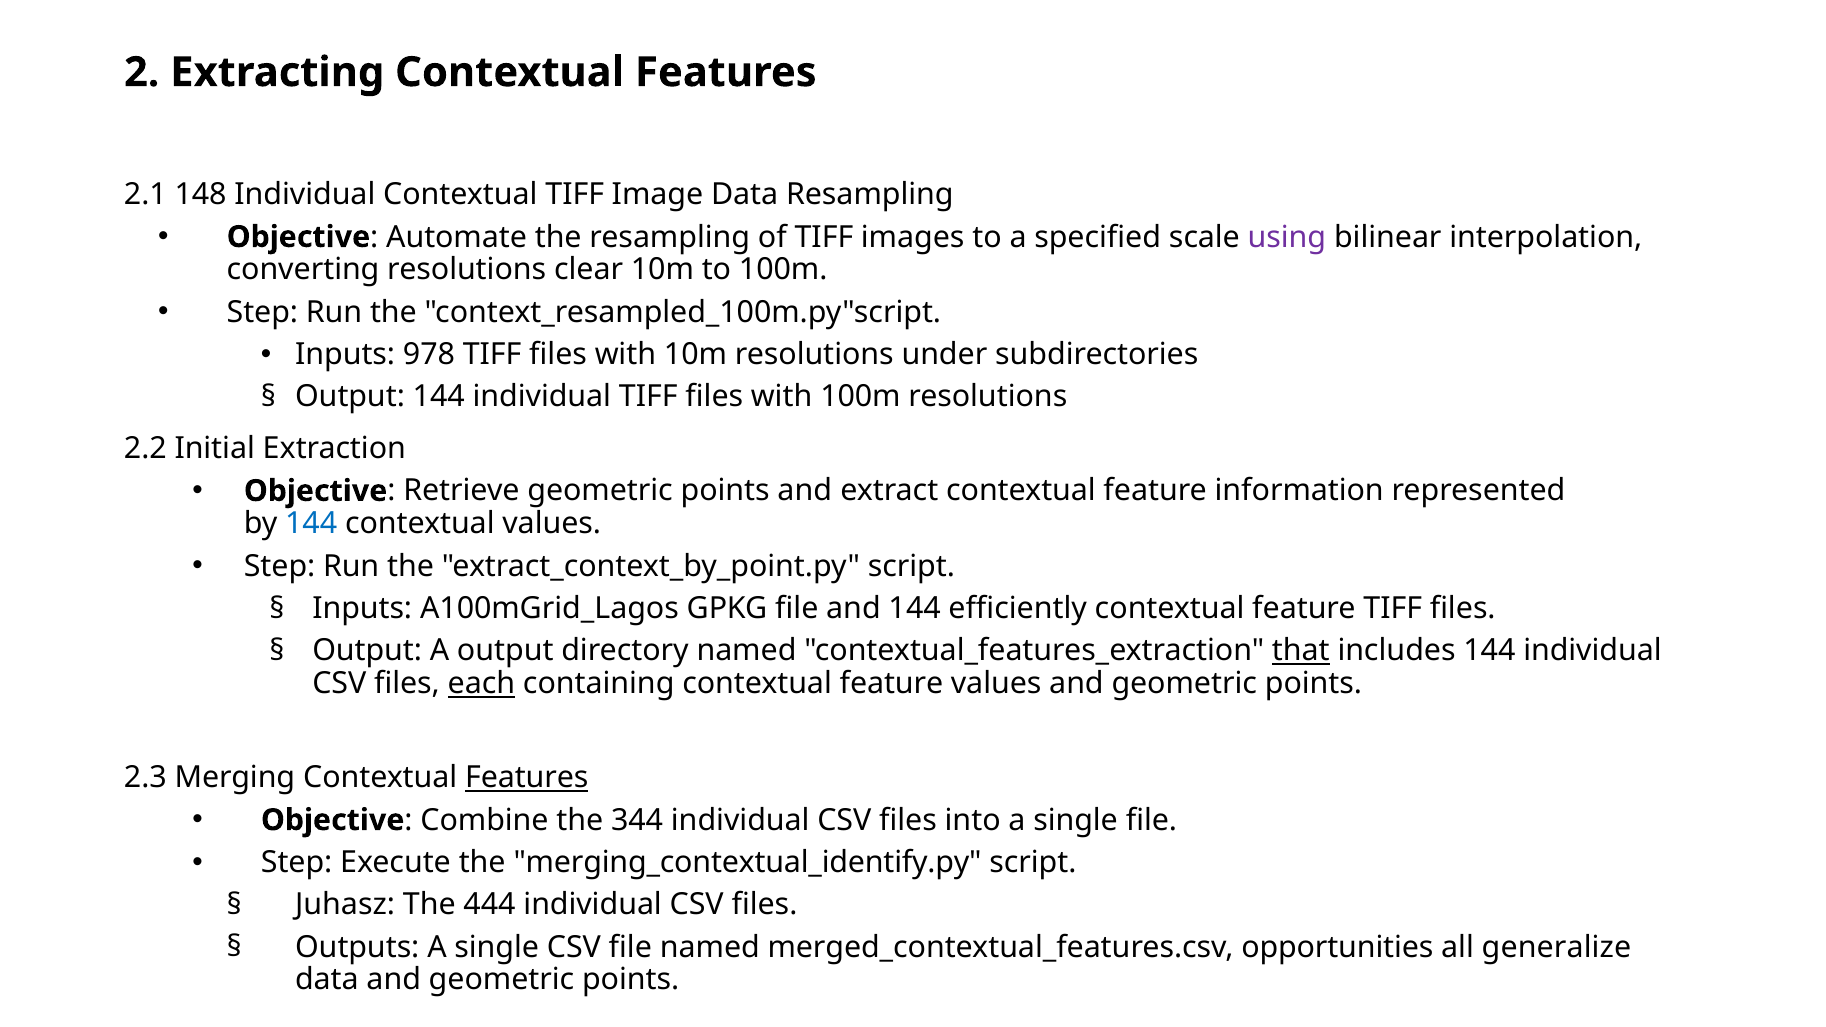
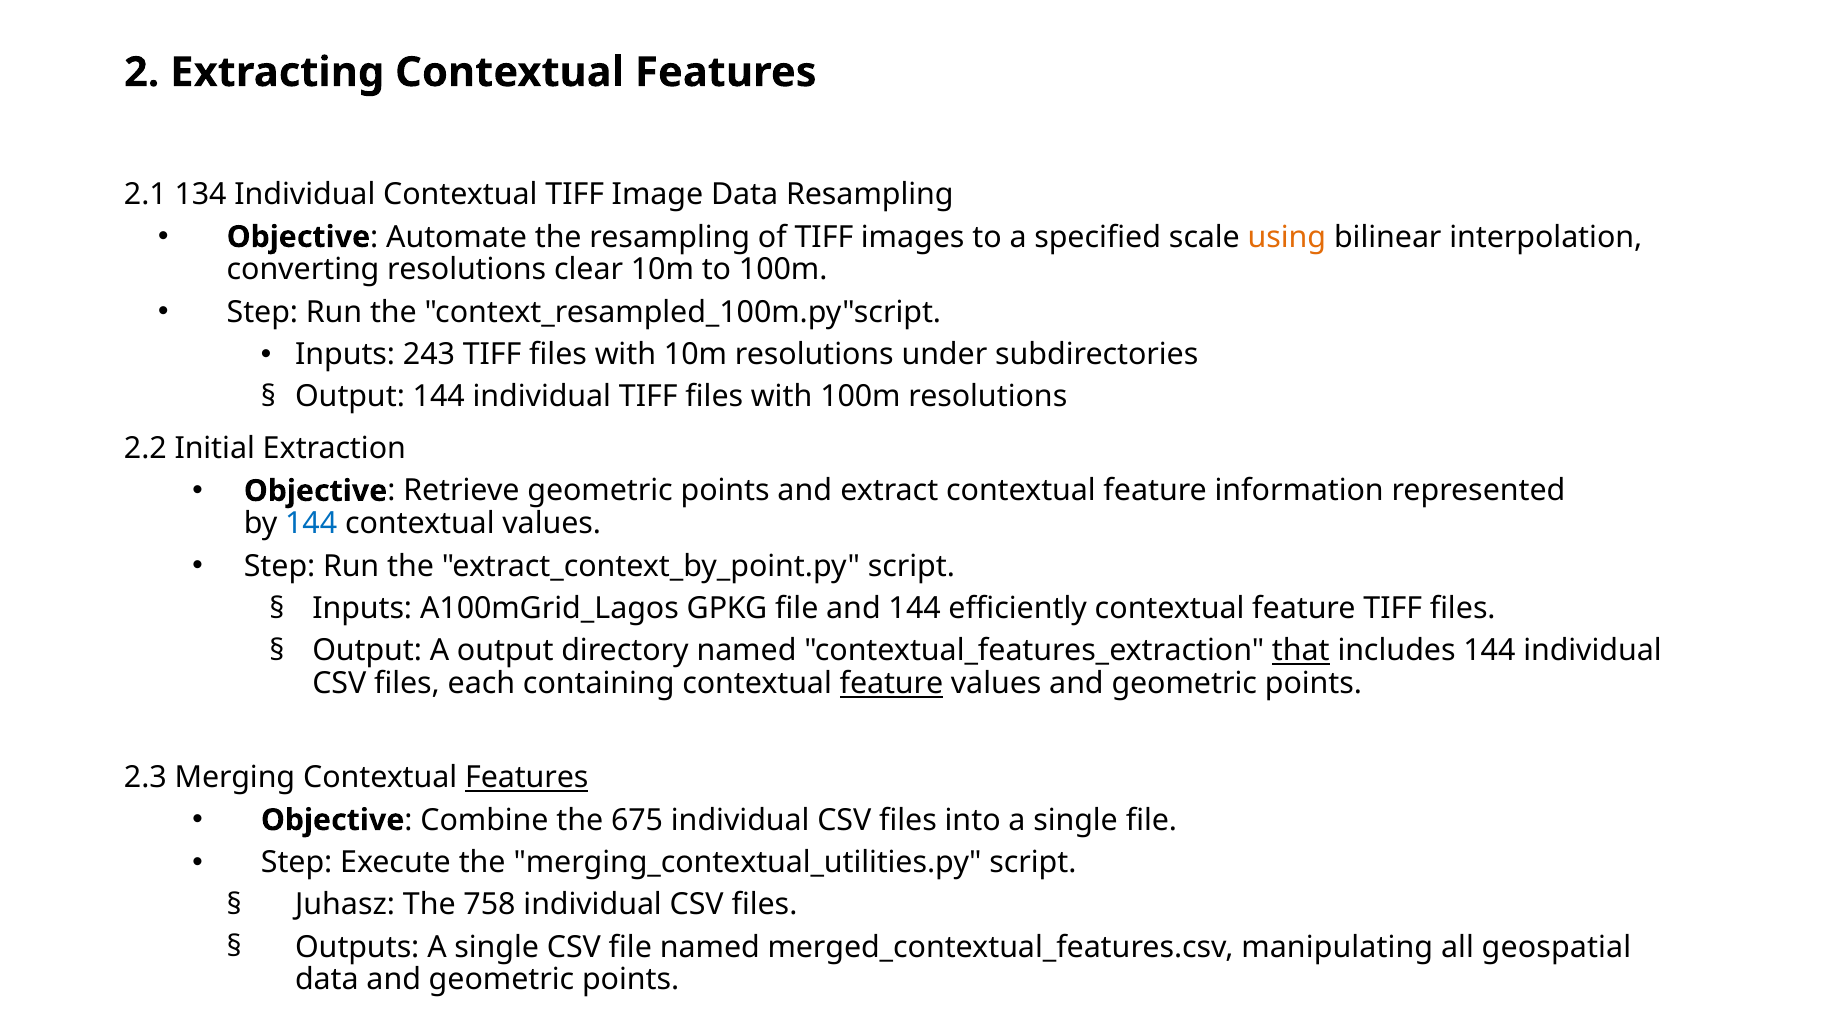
148: 148 -> 134 (201, 195)
using colour: purple -> orange (1287, 237)
978: 978 -> 243 (429, 354)
each underline: present -> none (481, 684)
feature underline: none -> present (891, 684)
344: 344 -> 675 (637, 820)
merging_contextual_identify.py: merging_contextual_identify.py -> merging_contextual_utilities.py (748, 863)
444: 444 -> 758 (490, 905)
opportunities: opportunities -> manipulating (1337, 947)
generalize: generalize -> geospatial (1556, 947)
